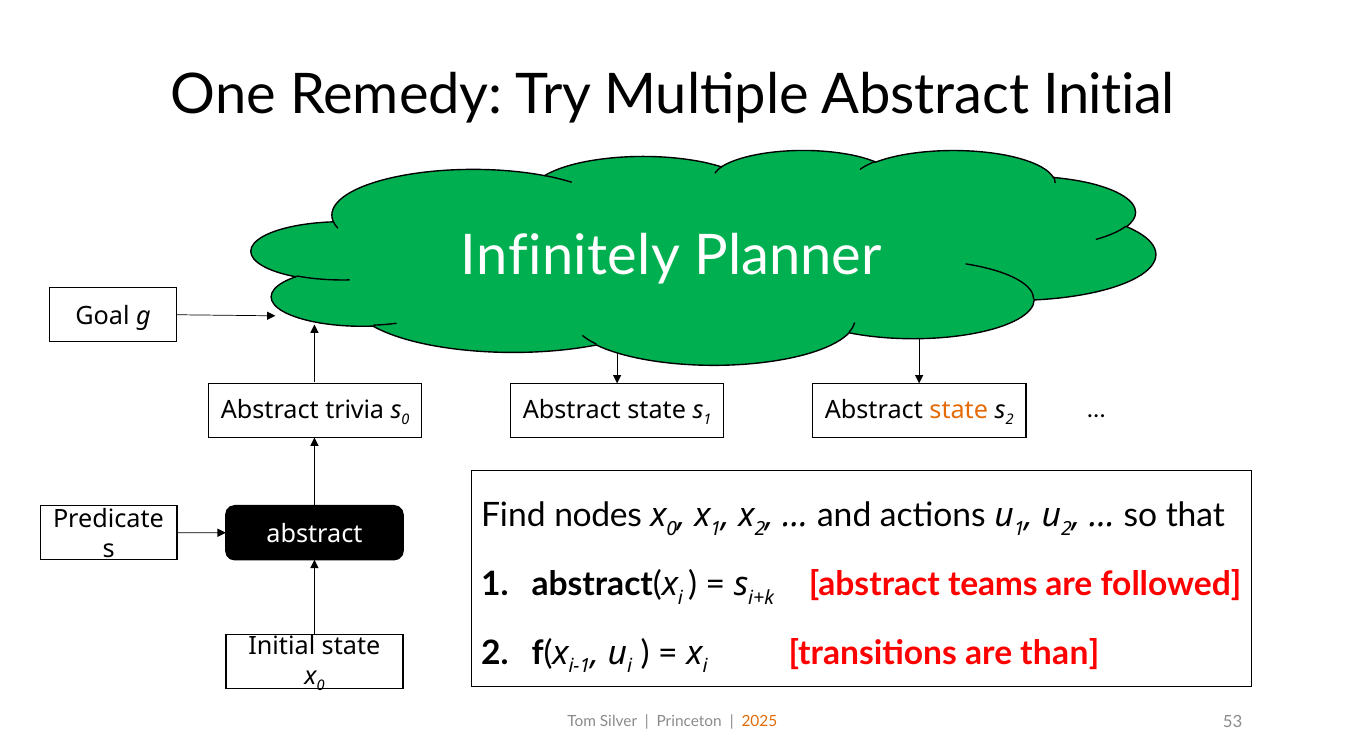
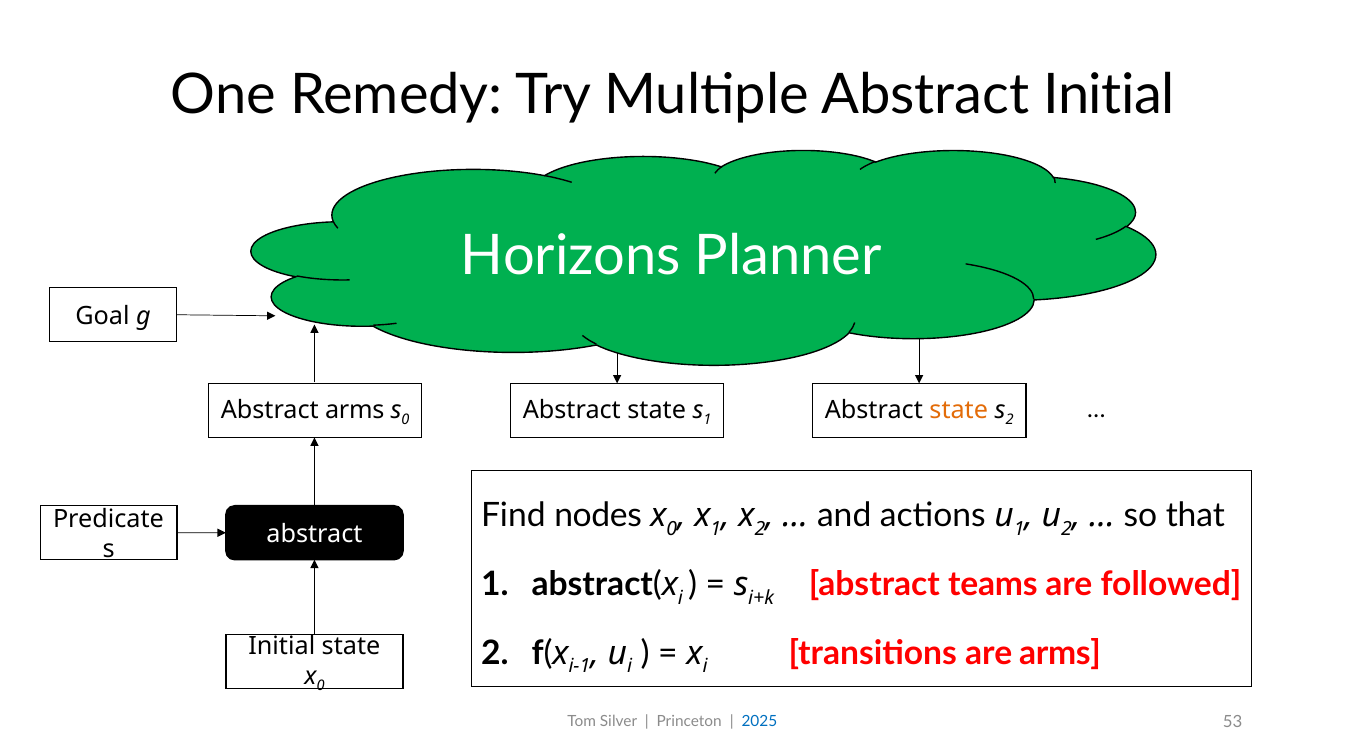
Infinitely: Infinitely -> Horizons (571, 256)
Abstract trivia: trivia -> arms (355, 410)
are than: than -> arms (1060, 654)
2025 colour: orange -> blue (759, 722)
